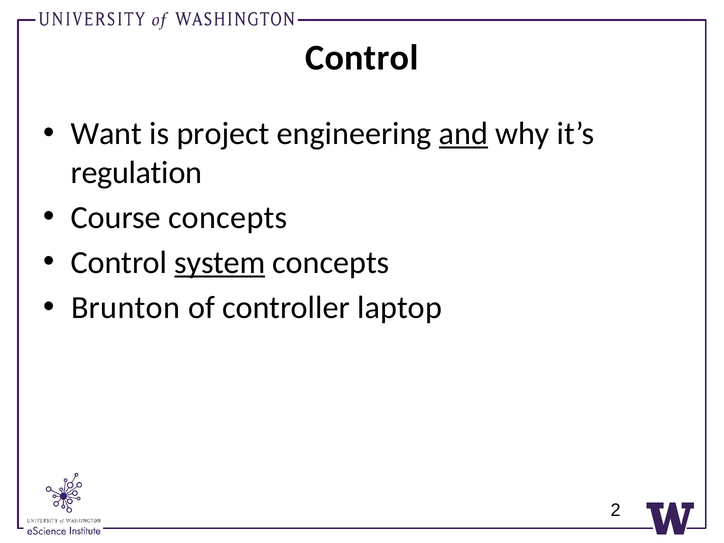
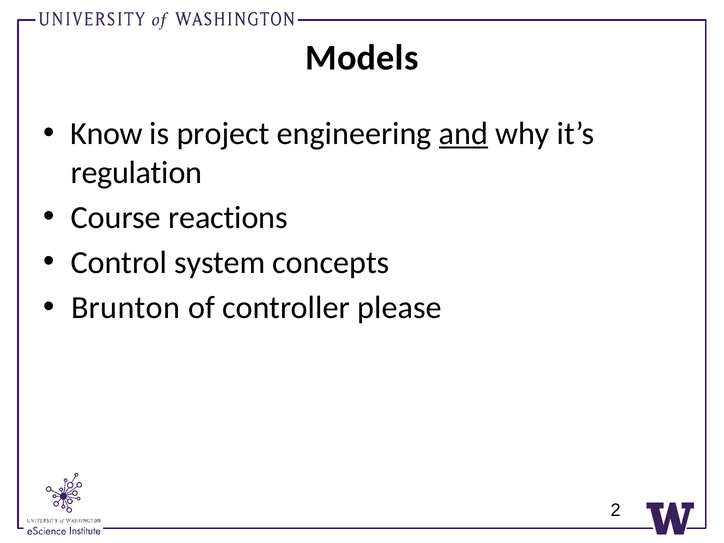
Control: Control -> Models (362, 58)
Want: Want -> Know (106, 134)
Course concepts: concepts -> reactions (228, 217)
system underline: present -> none (220, 263)
laptop: laptop -> please (399, 308)
